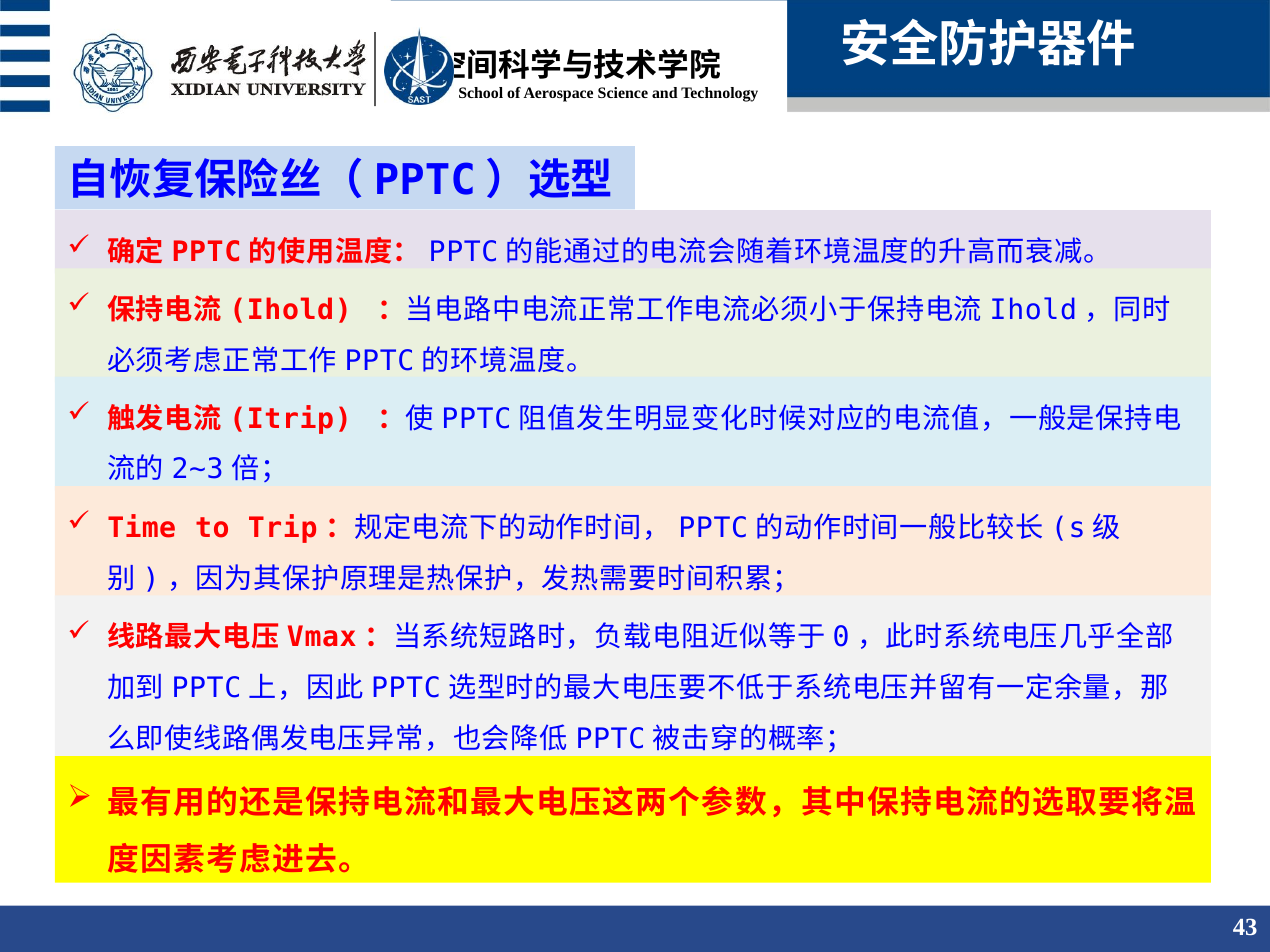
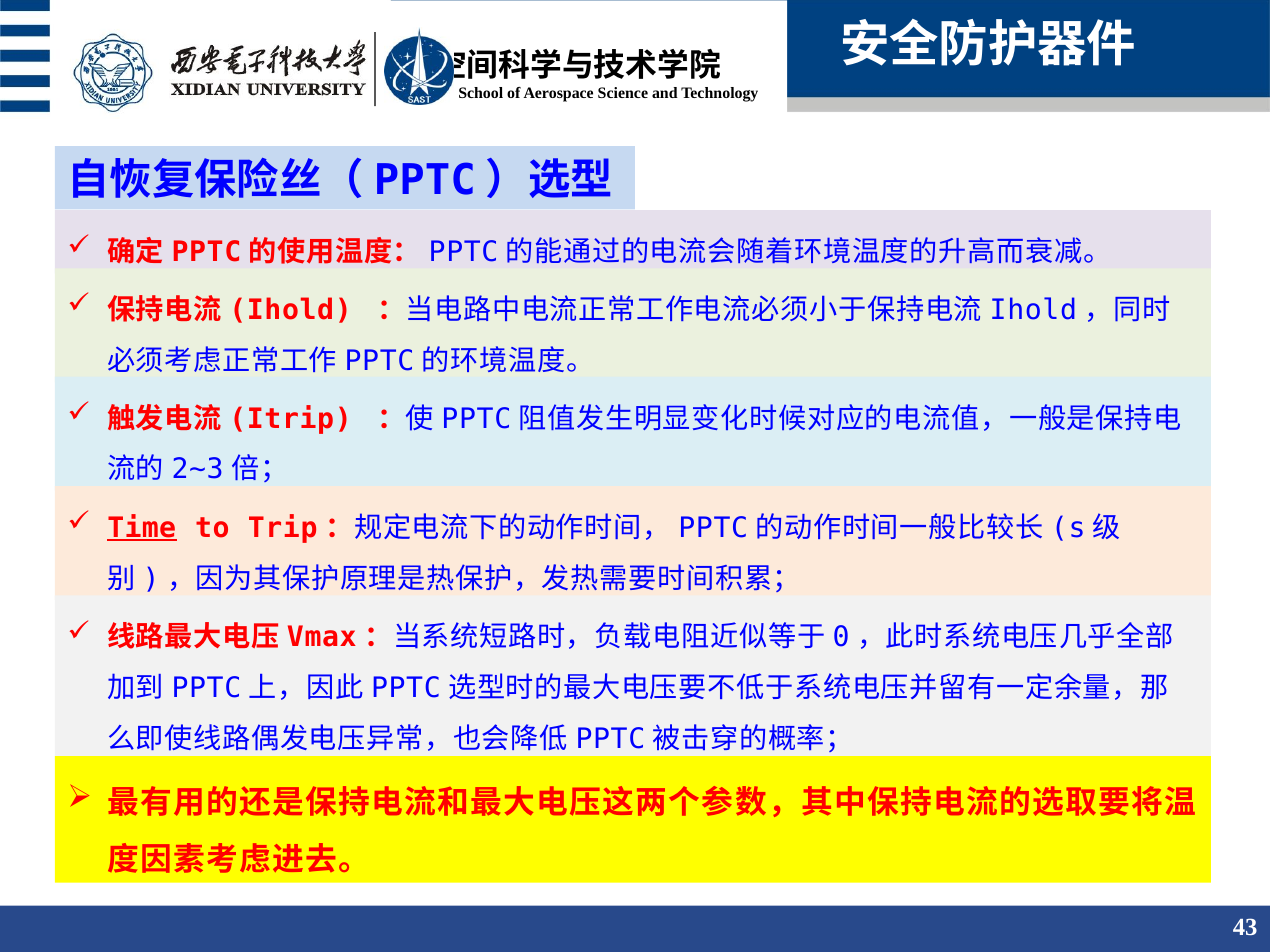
Time underline: none -> present (142, 528)
